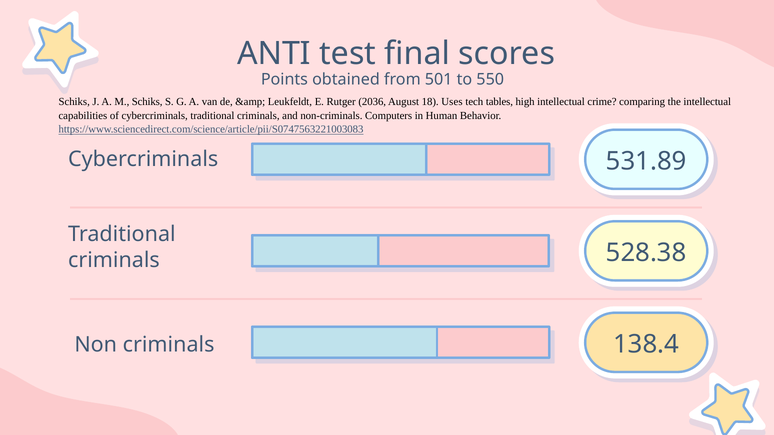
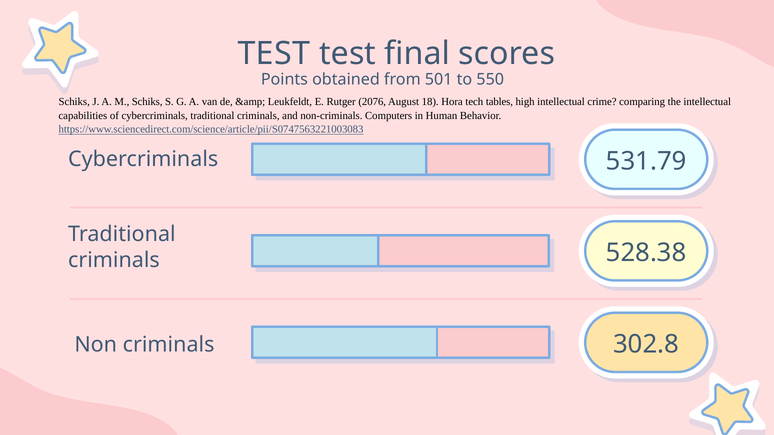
ANTI: ANTI -> TEST (274, 54)
2036: 2036 -> 2076 (372, 102)
Uses: Uses -> Hora (452, 102)
531.89: 531.89 -> 531.79 (646, 161)
138.4: 138.4 -> 302.8 (646, 344)
